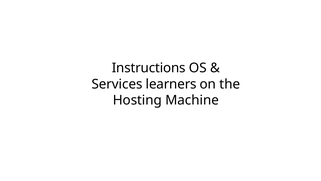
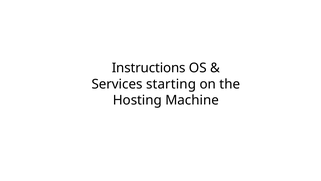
learners: learners -> starting (171, 84)
